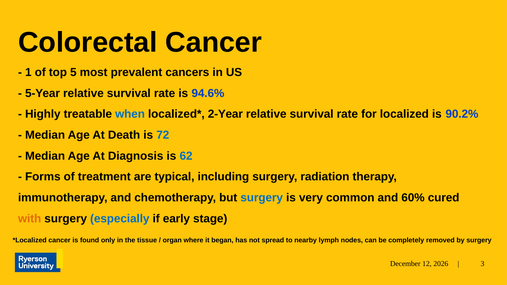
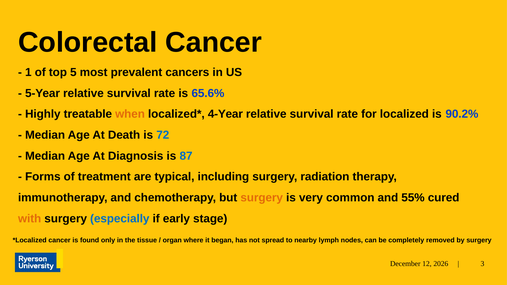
94.6%: 94.6% -> 65.6% (208, 93)
when colour: blue -> orange (130, 114)
2-Year: 2-Year -> 4-Year (225, 114)
62: 62 -> 87 (186, 156)
surgery colour: blue -> orange (262, 198)
60%: 60% -> 55% (413, 198)
